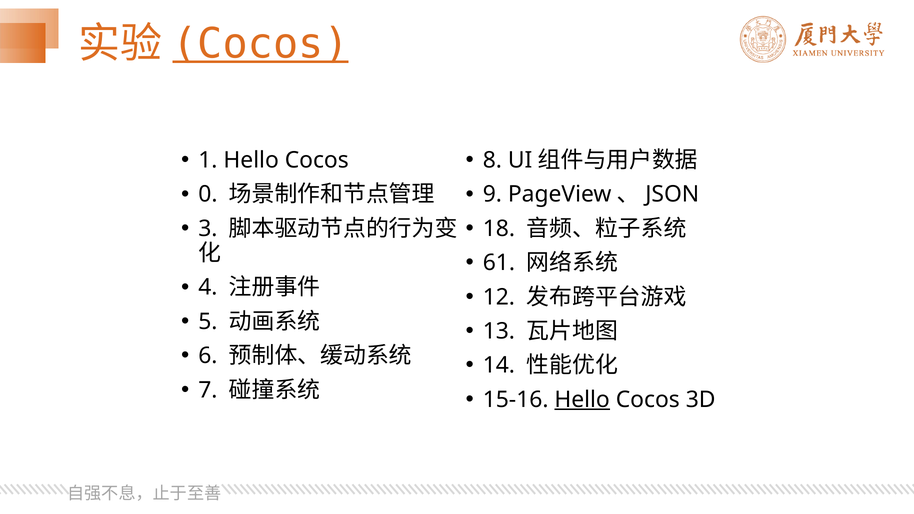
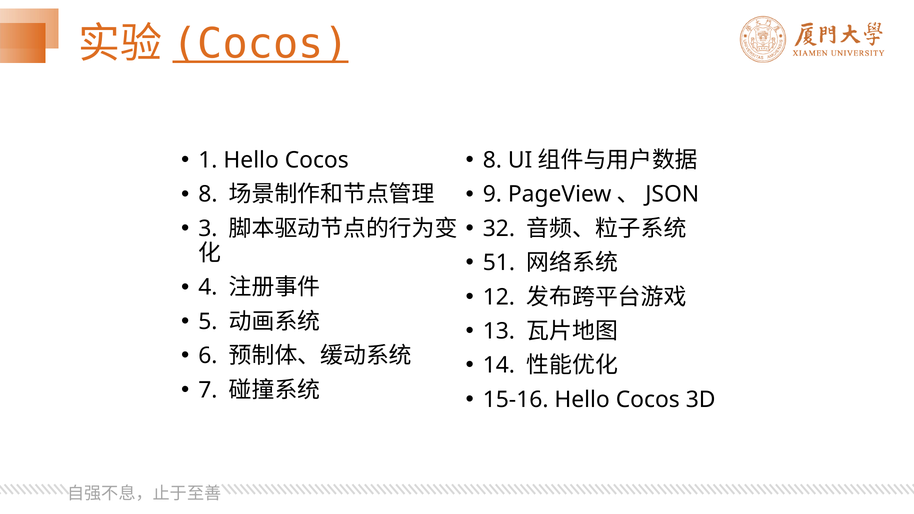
0: 0 -> 8 (208, 194)
18: 18 -> 32 (499, 229)
61: 61 -> 51 (499, 263)
Hello underline: present -> none (582, 400)
